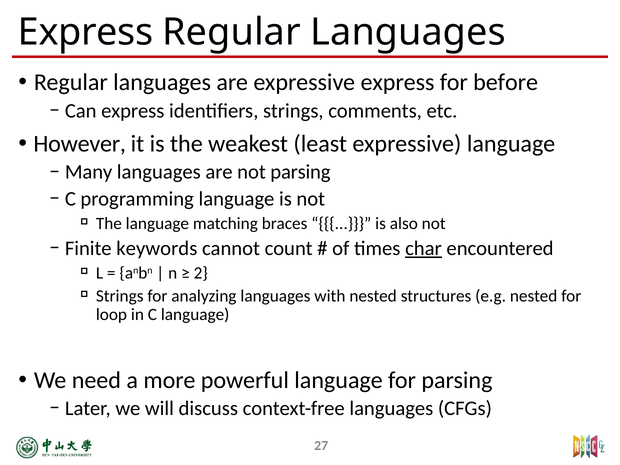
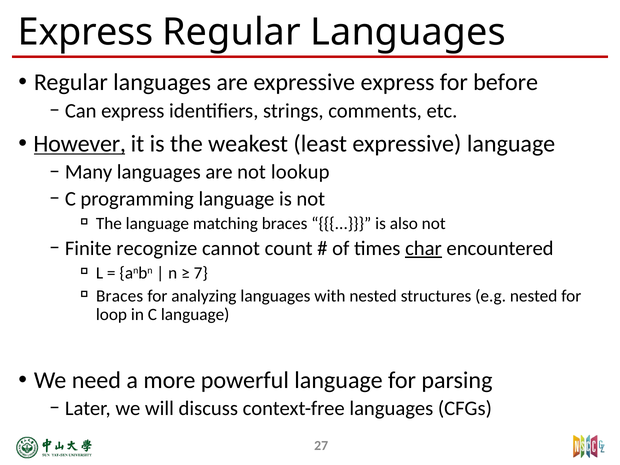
However underline: none -> present (80, 144)
not parsing: parsing -> lookup (300, 172)
keywords: keywords -> recognize (157, 248)
2: 2 -> 7 (201, 273)
Strings: Strings -> Braces (120, 296)
